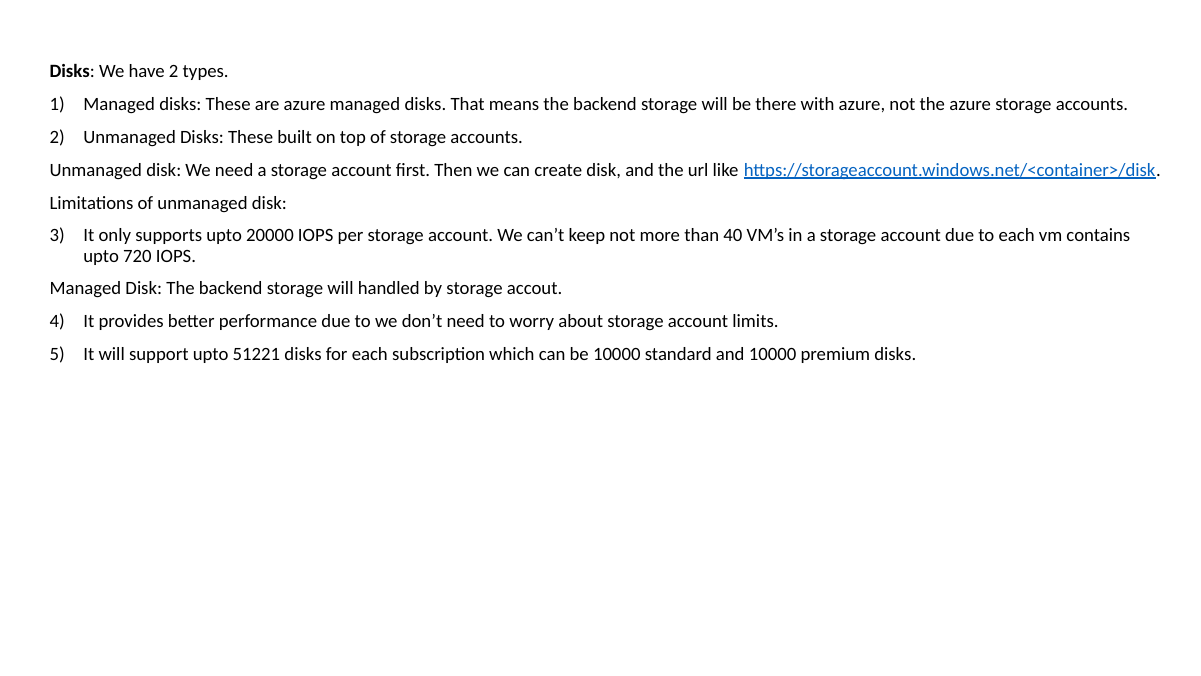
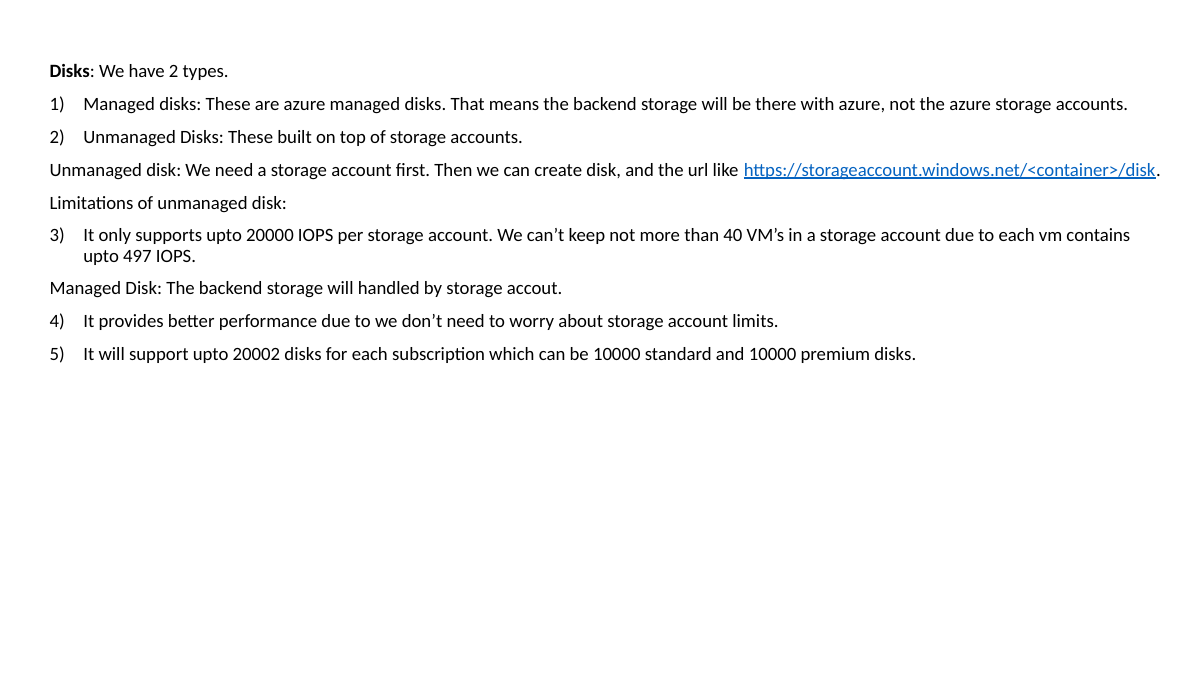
720: 720 -> 497 (137, 256)
51221: 51221 -> 20002 (256, 354)
